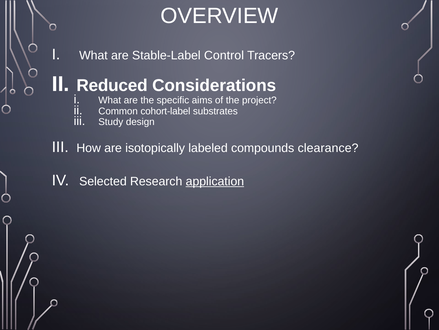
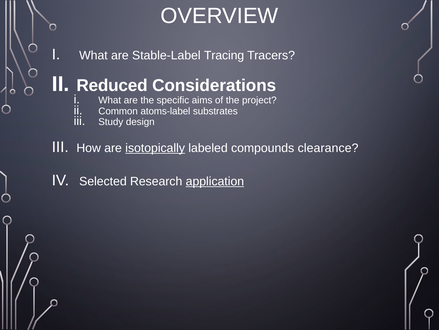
Control: Control -> Tracing (224, 55)
cohort-label: cohort-label -> atoms-label (165, 111)
isotopically underline: none -> present (155, 148)
